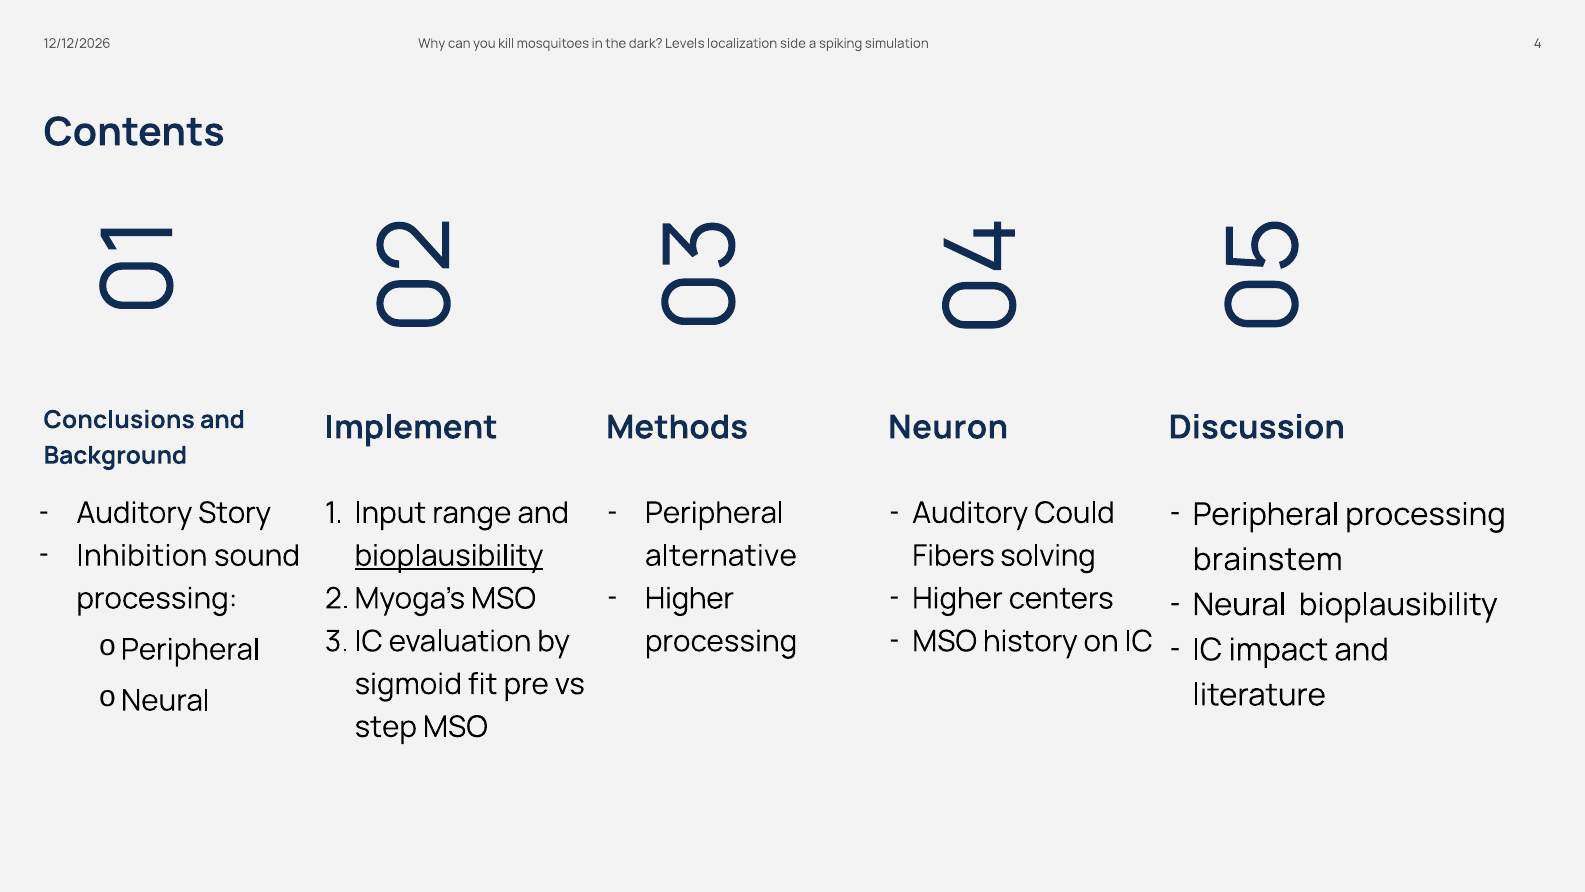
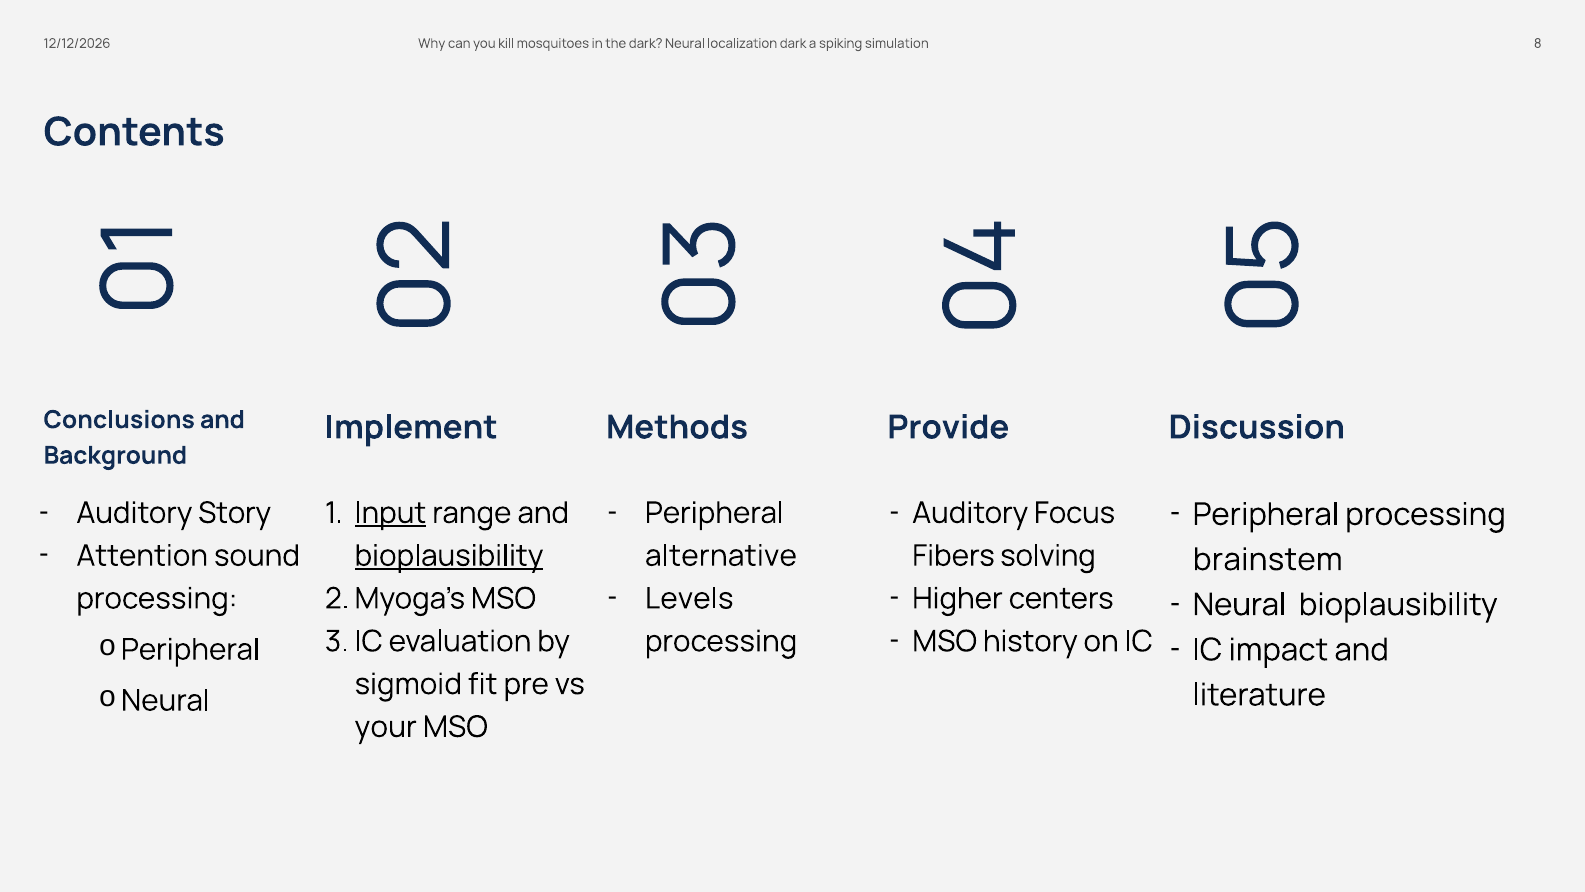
dark Levels: Levels -> Neural (685, 43)
localization side: side -> dark (793, 43)
simulation 4: 4 -> 8 (1538, 43)
Neuron: Neuron -> Provide (948, 427)
Could: Could -> Focus (1075, 513)
Input underline: none -> present (390, 513)
Inhibition: Inhibition -> Attention (142, 556)
Higher: Higher -> Levels (689, 598)
step: step -> your (386, 727)
